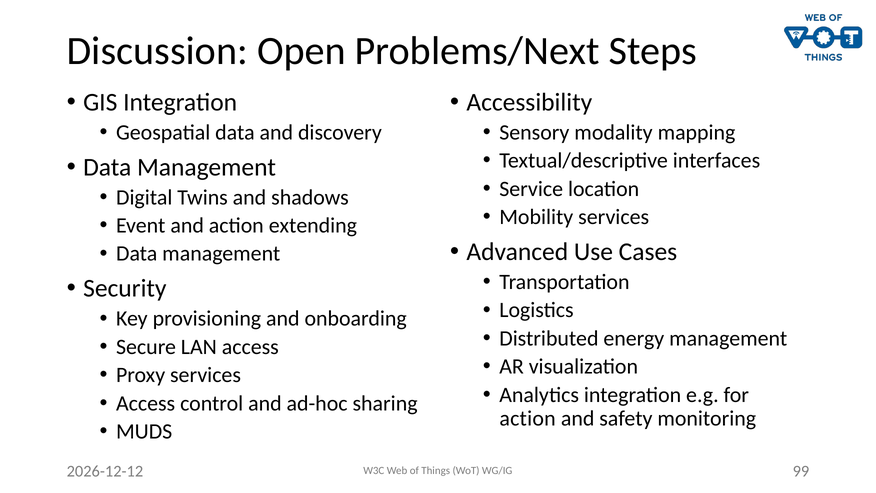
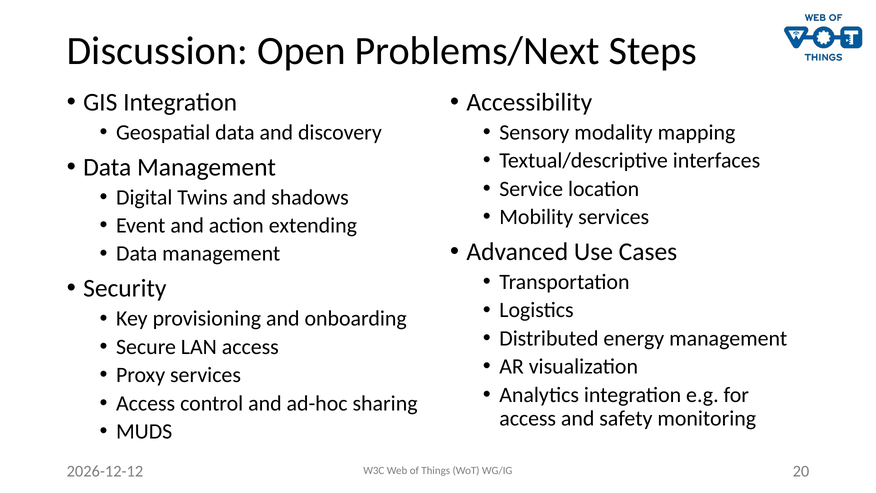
action: action -> access (528, 418)
99: 99 -> 20 (801, 471)
